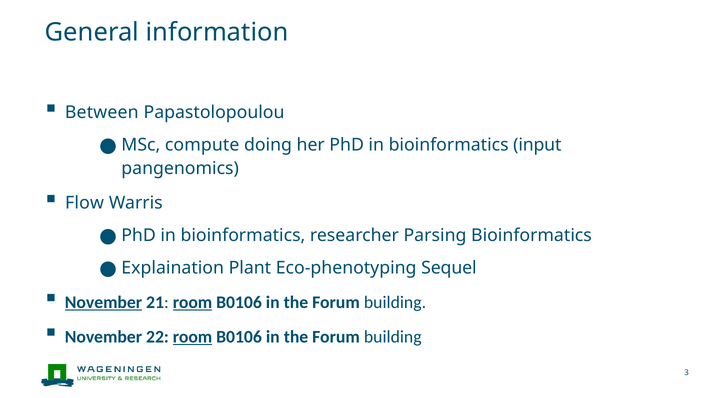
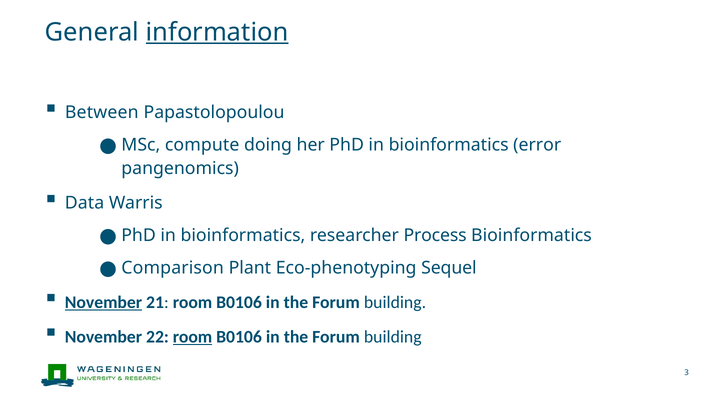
information underline: none -> present (217, 32)
input: input -> error (537, 145)
Flow: Flow -> Data (85, 203)
Parsing: Parsing -> Process (435, 236)
Explaination: Explaination -> Comparison (173, 268)
room underline: present -> none (192, 303)
